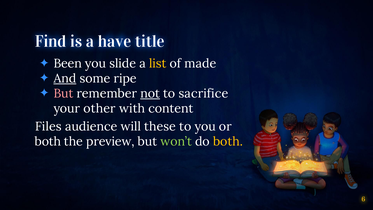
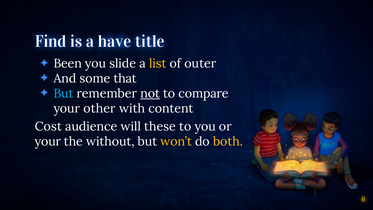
made: made -> outer (200, 64)
And underline: present -> none (65, 78)
ripe: ripe -> that (125, 78)
But colour: pink -> light blue (63, 93)
sacrifice: sacrifice -> compare (204, 93)
Files: Files -> Cost (48, 126)
both: both -> your (48, 141)
preview: preview -> without (110, 141)
won’t colour: light green -> yellow (176, 141)
